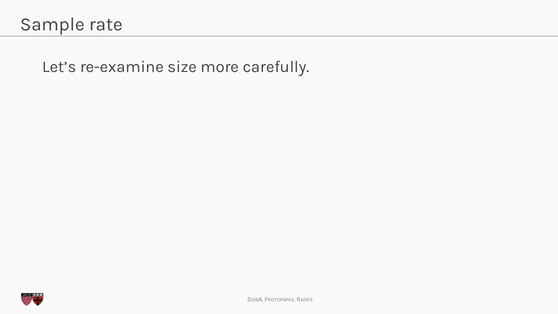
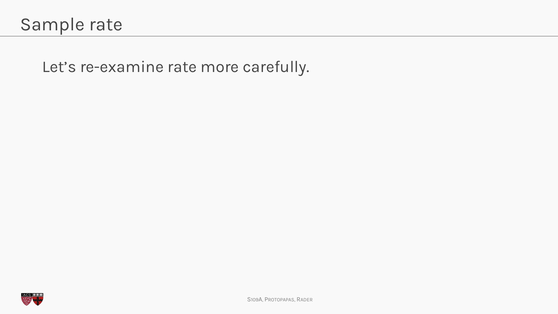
re-examine size: size -> rate (182, 67)
